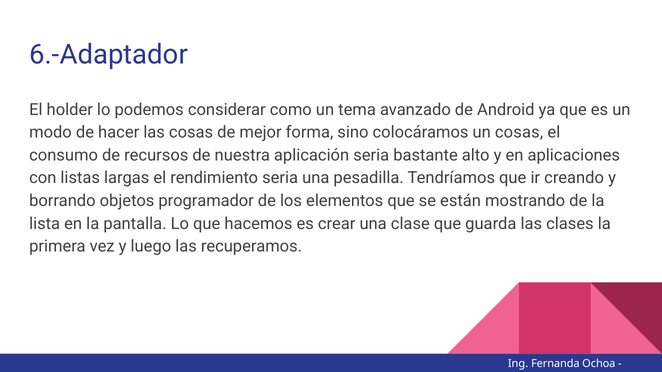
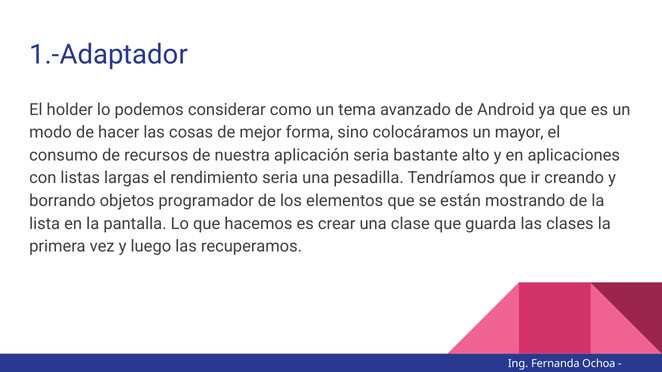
6.-Adaptador: 6.-Adaptador -> 1.-Adaptador (109, 55)
un cosas: cosas -> mayor (519, 133)
